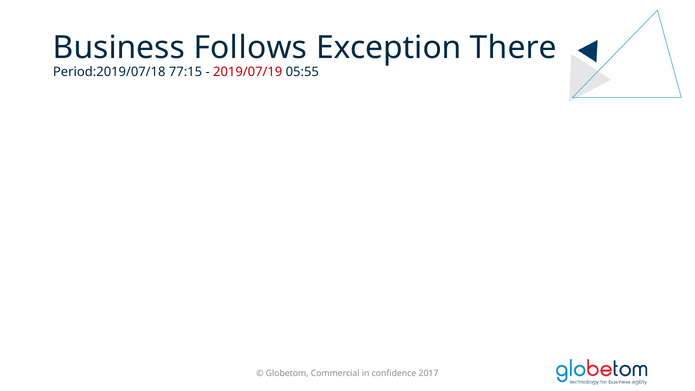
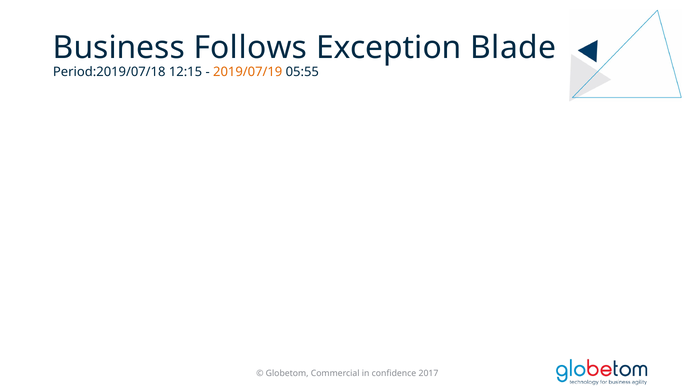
There: There -> Blade (513, 48)
77:15: 77:15 -> 12:15 (186, 72)
2019/07/19 colour: red -> orange (248, 72)
